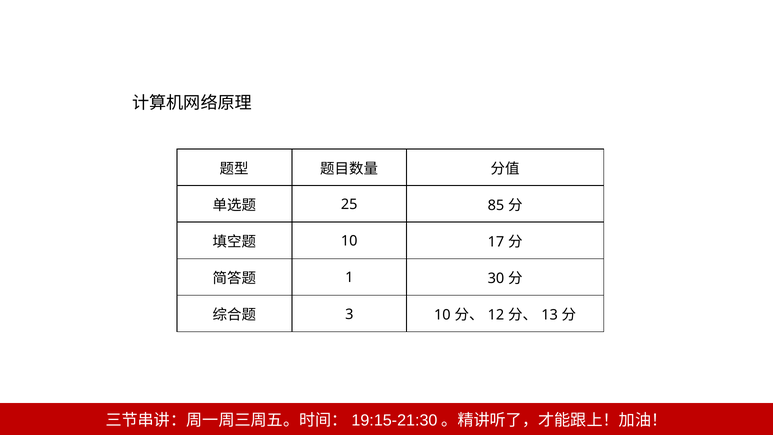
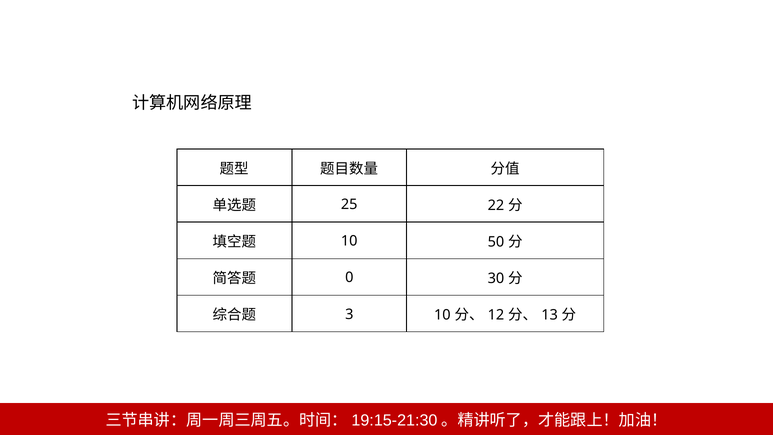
85: 85 -> 22 (496, 205)
17: 17 -> 50 (496, 242)
1: 1 -> 0 (349, 278)
